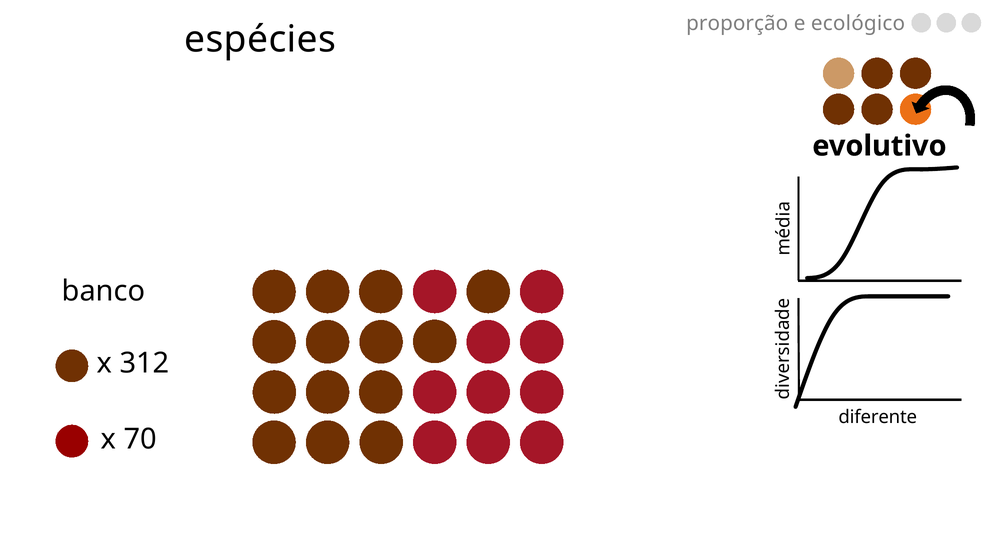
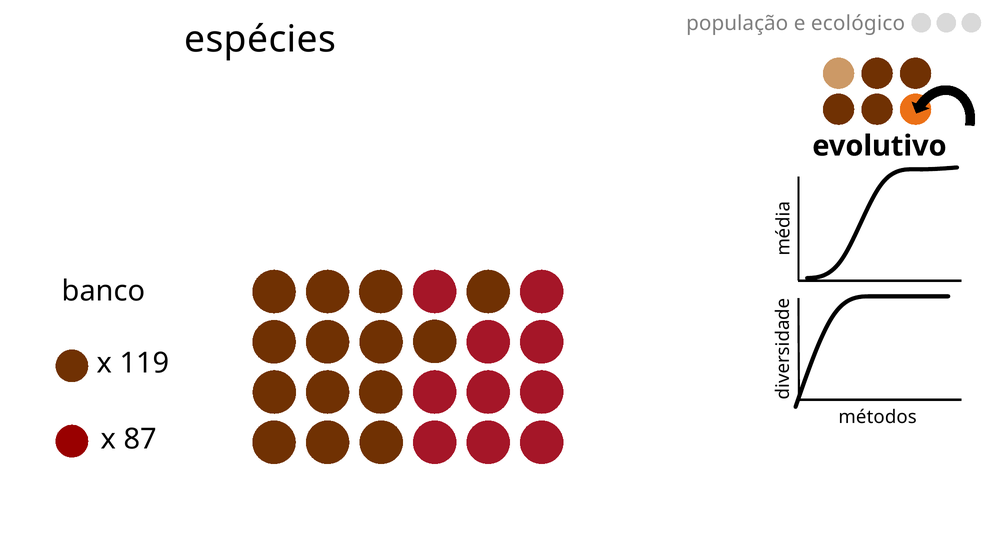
proporção: proporção -> população (737, 23)
312: 312 -> 119 (144, 363)
diferente: diferente -> métodos (878, 417)
70: 70 -> 87 (140, 439)
